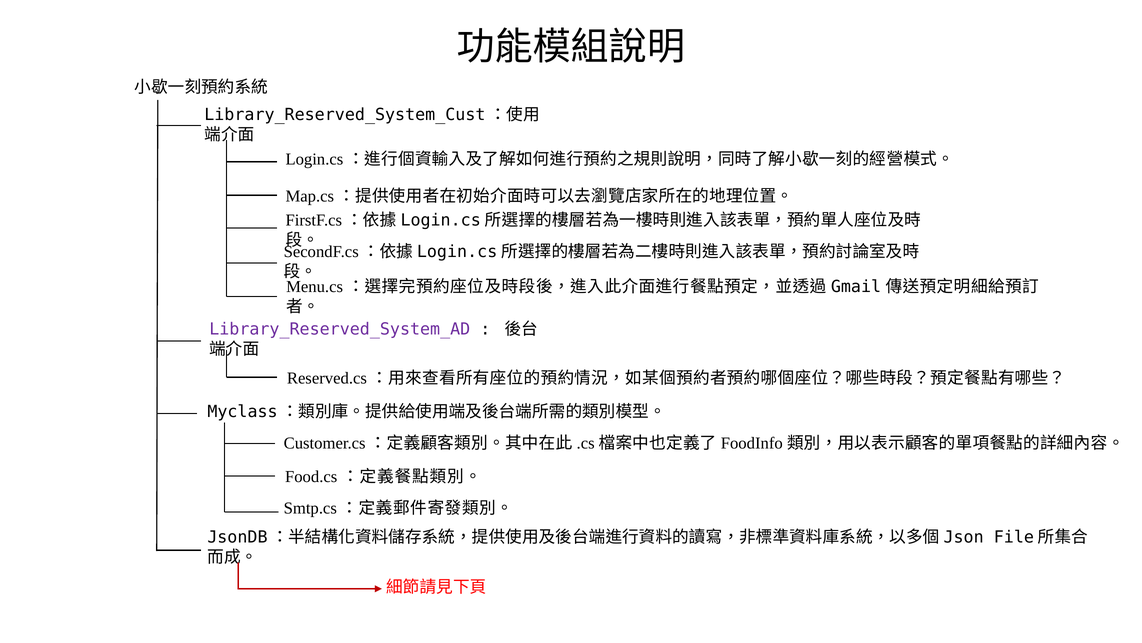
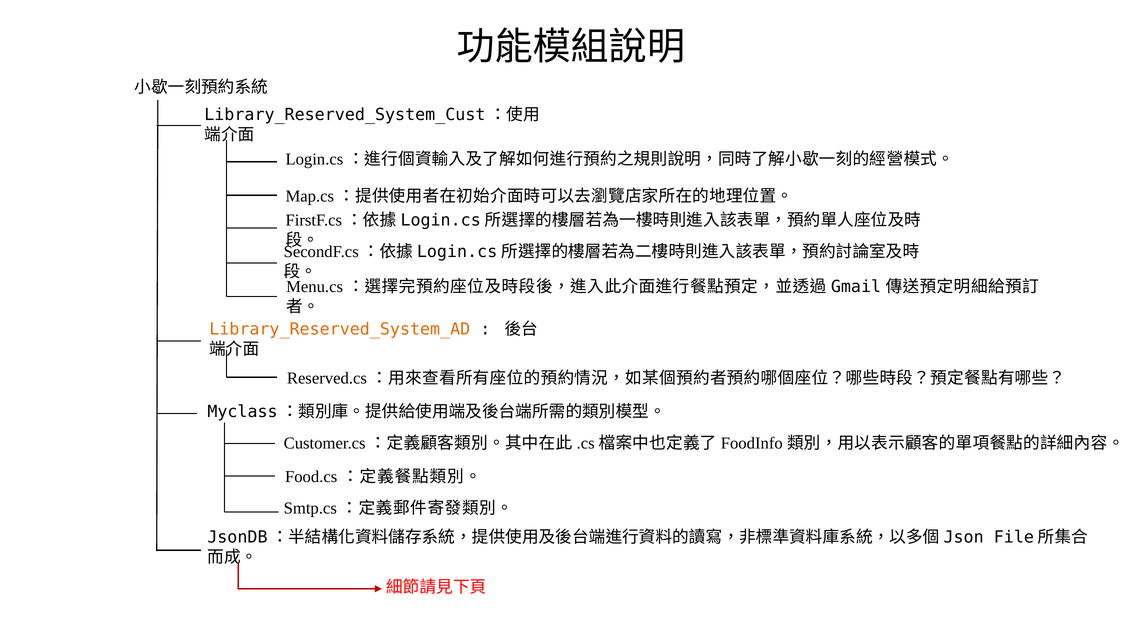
Library_Reserved_System_AD colour: purple -> orange (340, 329)
